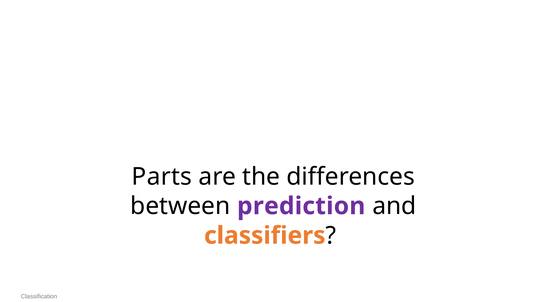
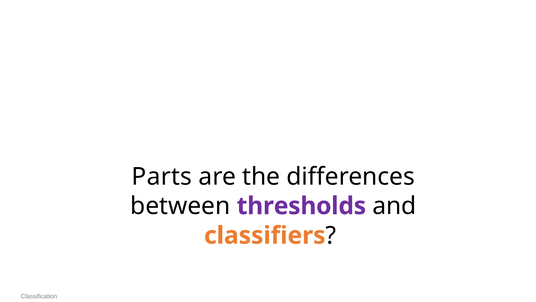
prediction: prediction -> thresholds (301, 206)
